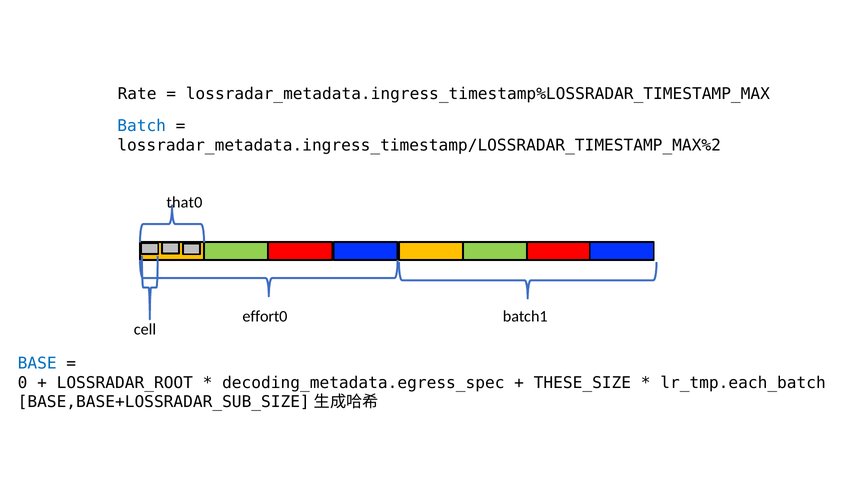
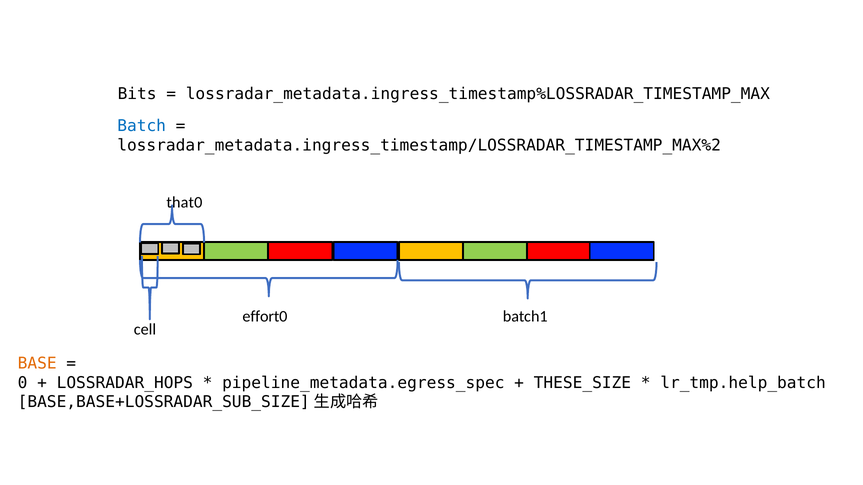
Rate: Rate -> Bits (137, 94)
BASE colour: blue -> orange (37, 364)
LOSSRADAR_ROOT: LOSSRADAR_ROOT -> LOSSRADAR_HOPS (125, 383)
decoding_metadata.egress_spec: decoding_metadata.egress_spec -> pipeline_metadata.egress_spec (363, 383)
lr_tmp.each_batch: lr_tmp.each_batch -> lr_tmp.help_batch (743, 383)
